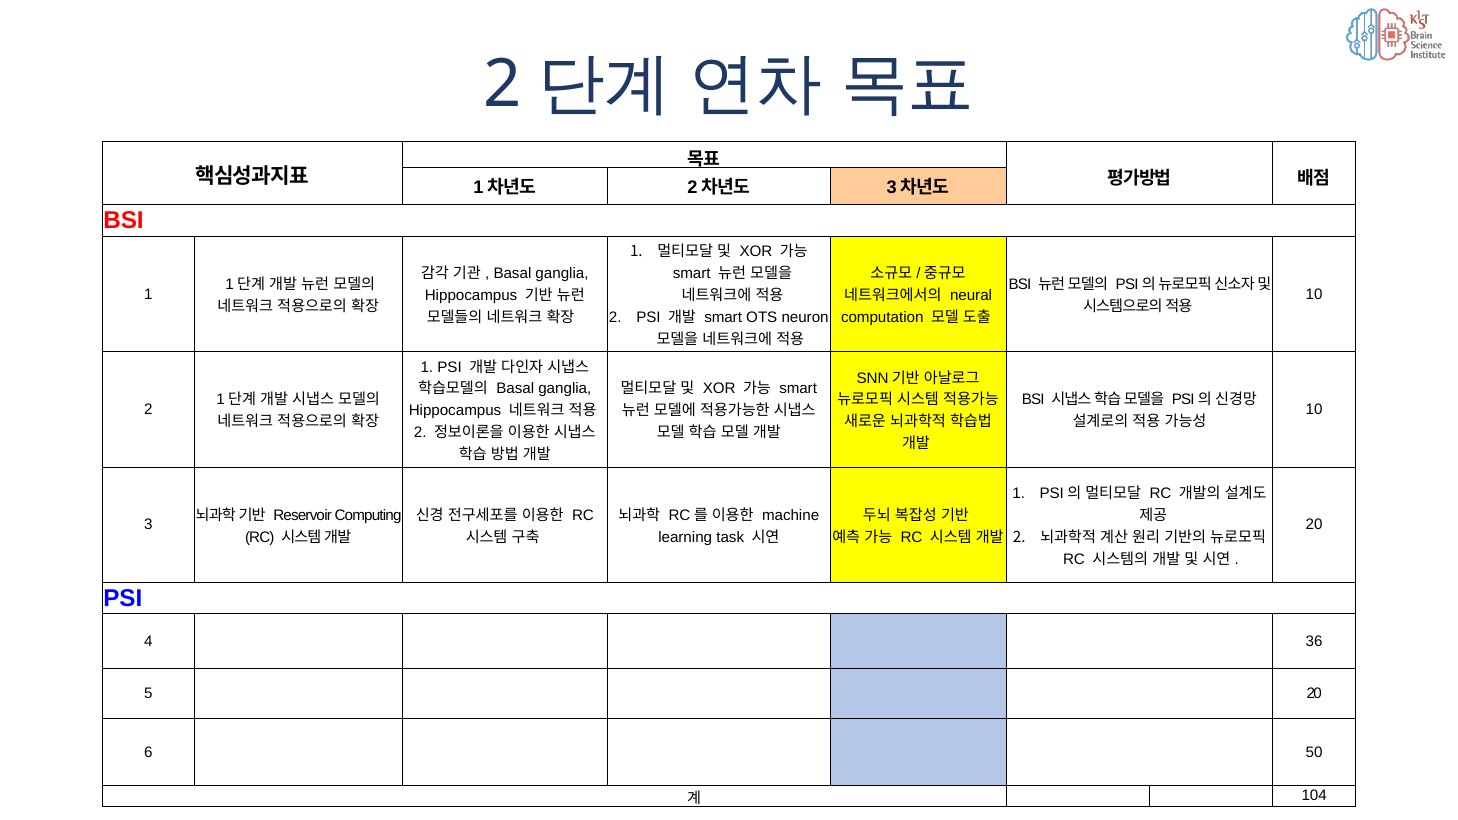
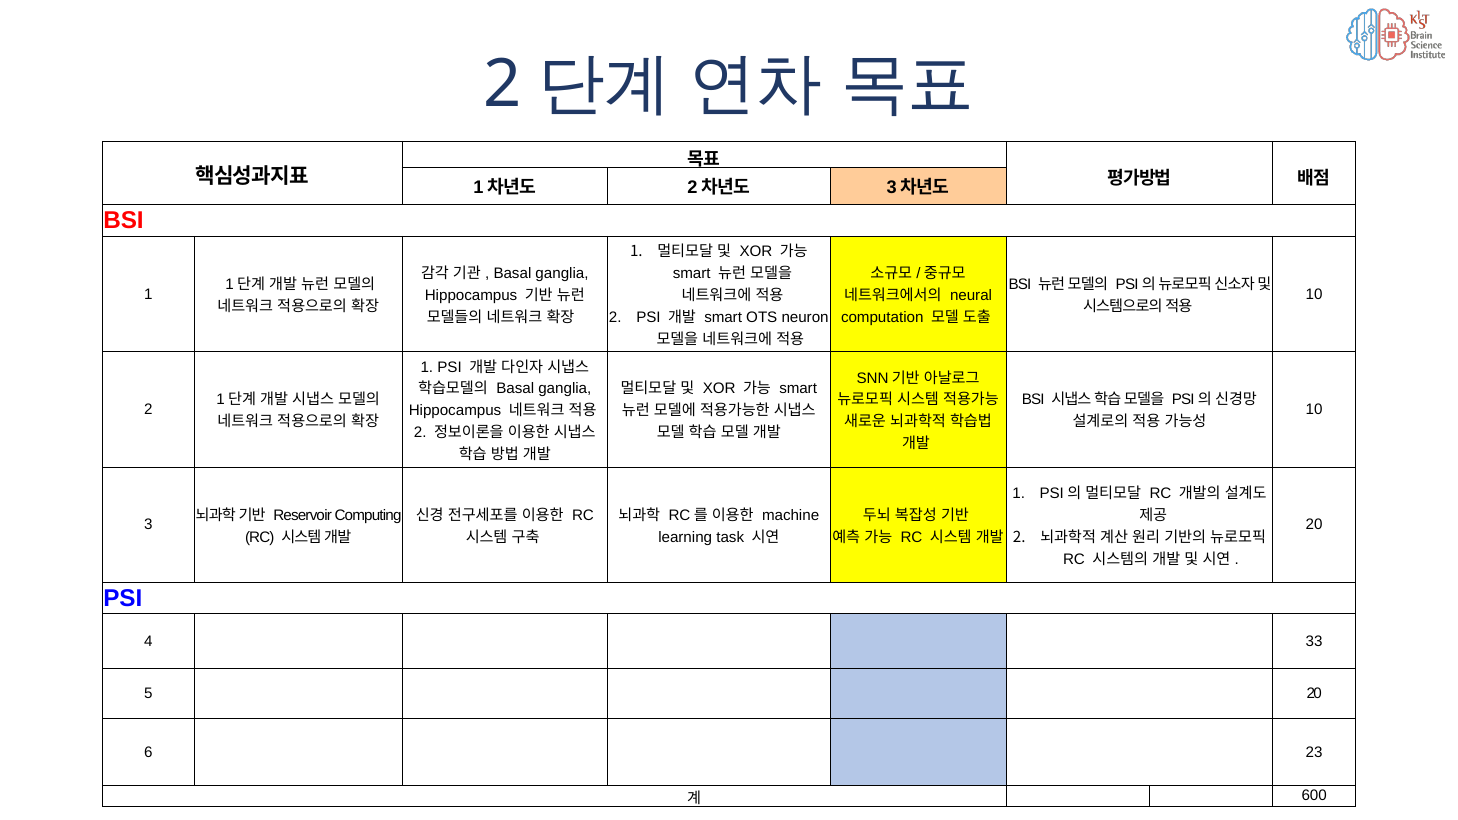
36: 36 -> 33 (1314, 641)
50: 50 -> 23 (1314, 752)
104: 104 -> 600 (1314, 796)
